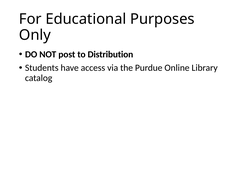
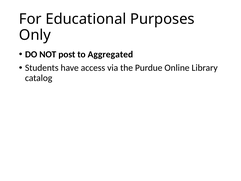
Distribution: Distribution -> Aggregated (110, 54)
